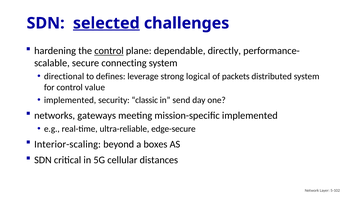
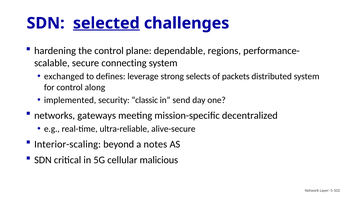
control underline: present -> none (109, 51)
directly: directly -> regions (224, 51)
directional: directional -> exchanged (64, 76)
logical: logical -> selects (198, 76)
value: value -> along (95, 87)
mission-specific implemented: implemented -> decentralized (250, 115)
edge-secure: edge-secure -> alive-secure (173, 128)
boxes: boxes -> notes (155, 144)
distances: distances -> malicious (159, 160)
